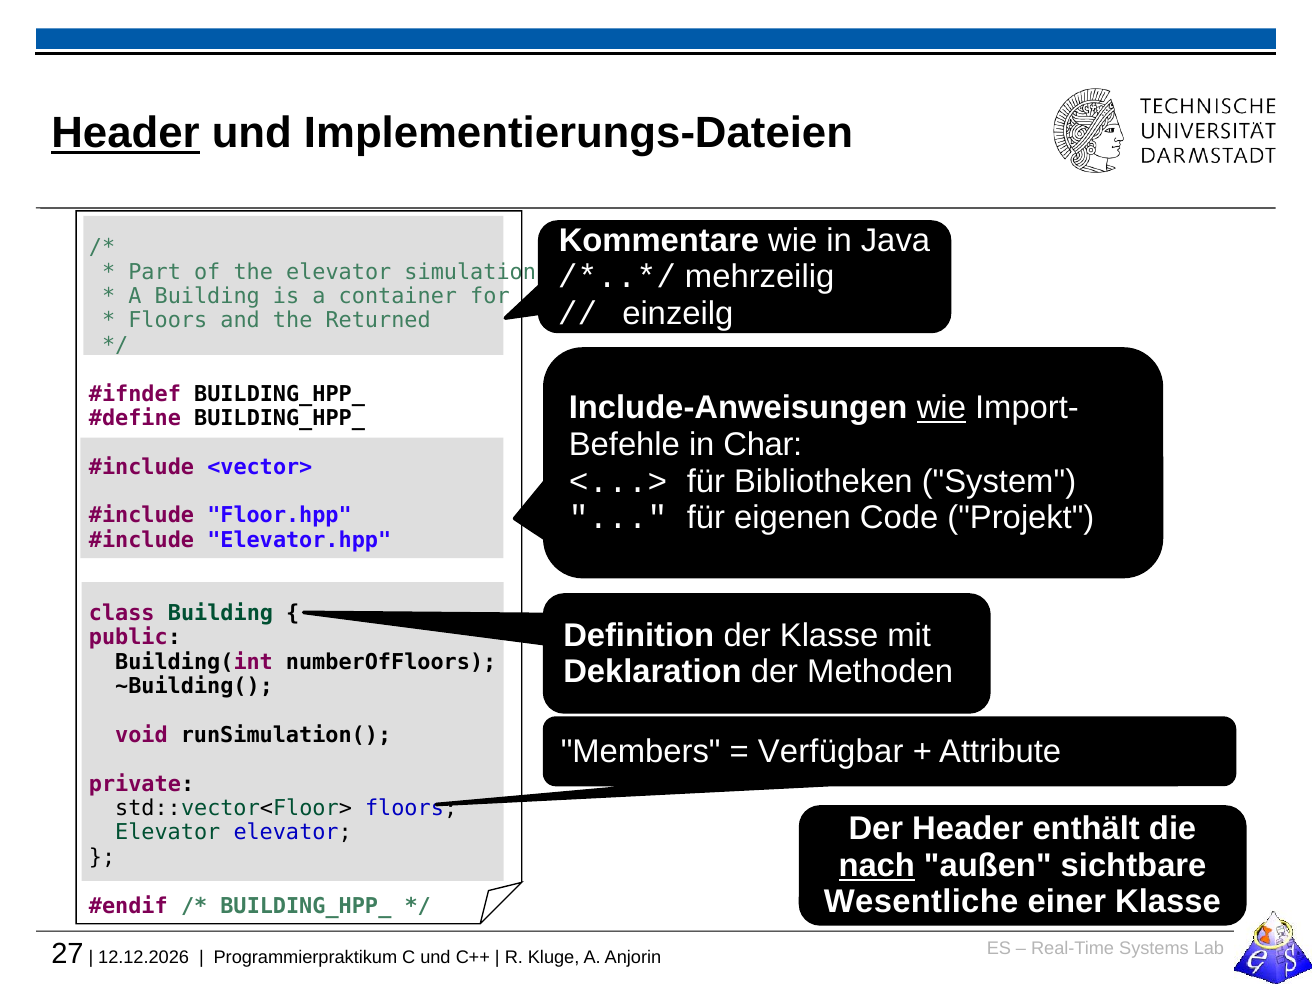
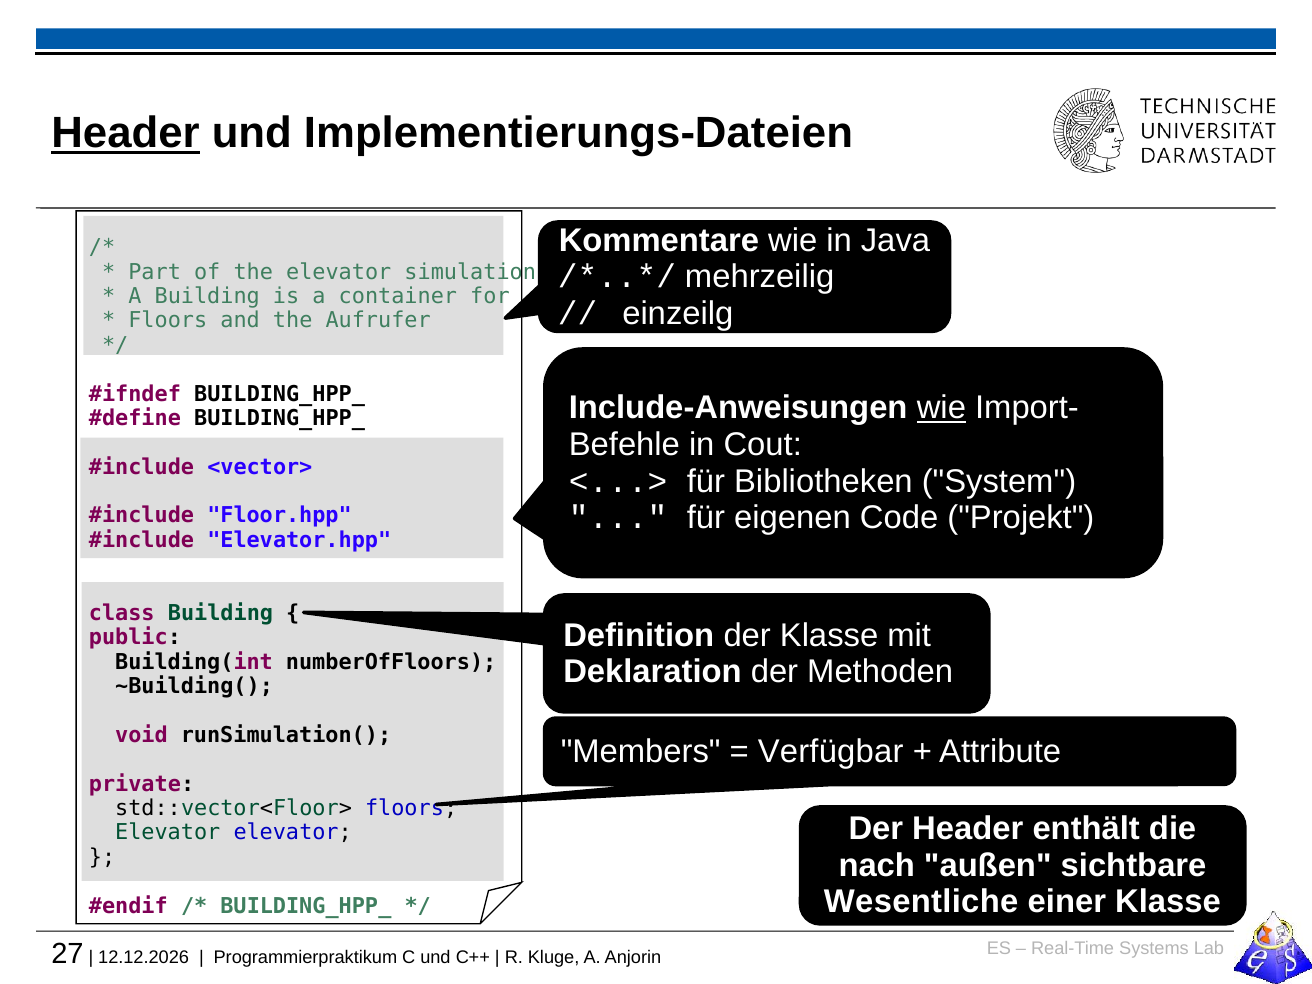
Returned: Returned -> Aufrufer (378, 321)
Char: Char -> Cout (763, 445)
nach underline: present -> none (877, 866)
